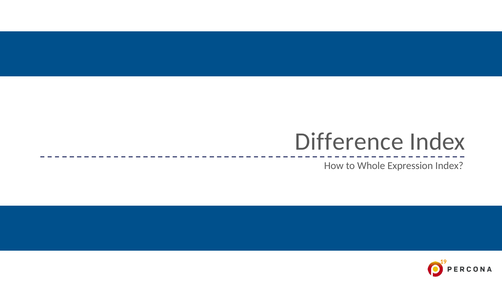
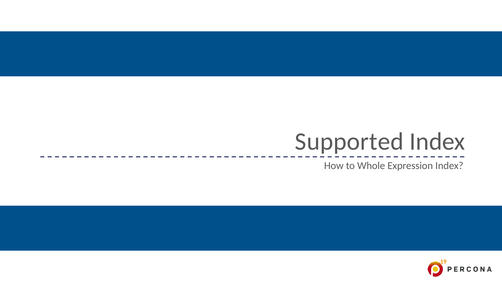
Difference: Difference -> Supported (349, 142)
